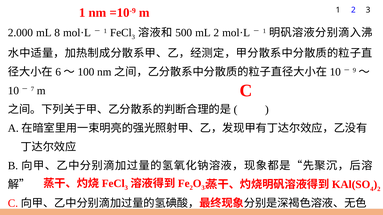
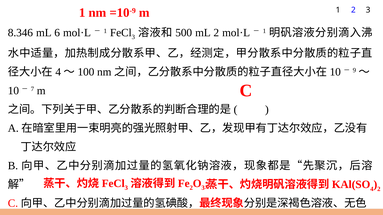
2.000: 2.000 -> 8.346 (20, 33)
8: 8 -> 6 (57, 33)
6: 6 -> 4 (58, 72)
